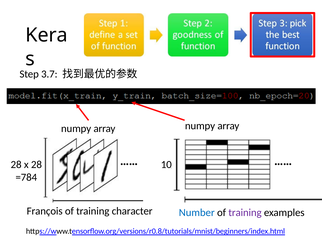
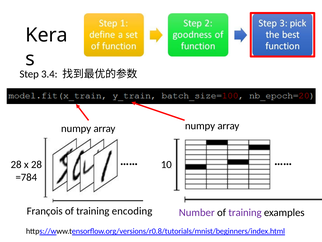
3.7: 3.7 -> 3.4 (49, 74)
character: character -> encoding (132, 211)
Number colour: blue -> purple (197, 212)
